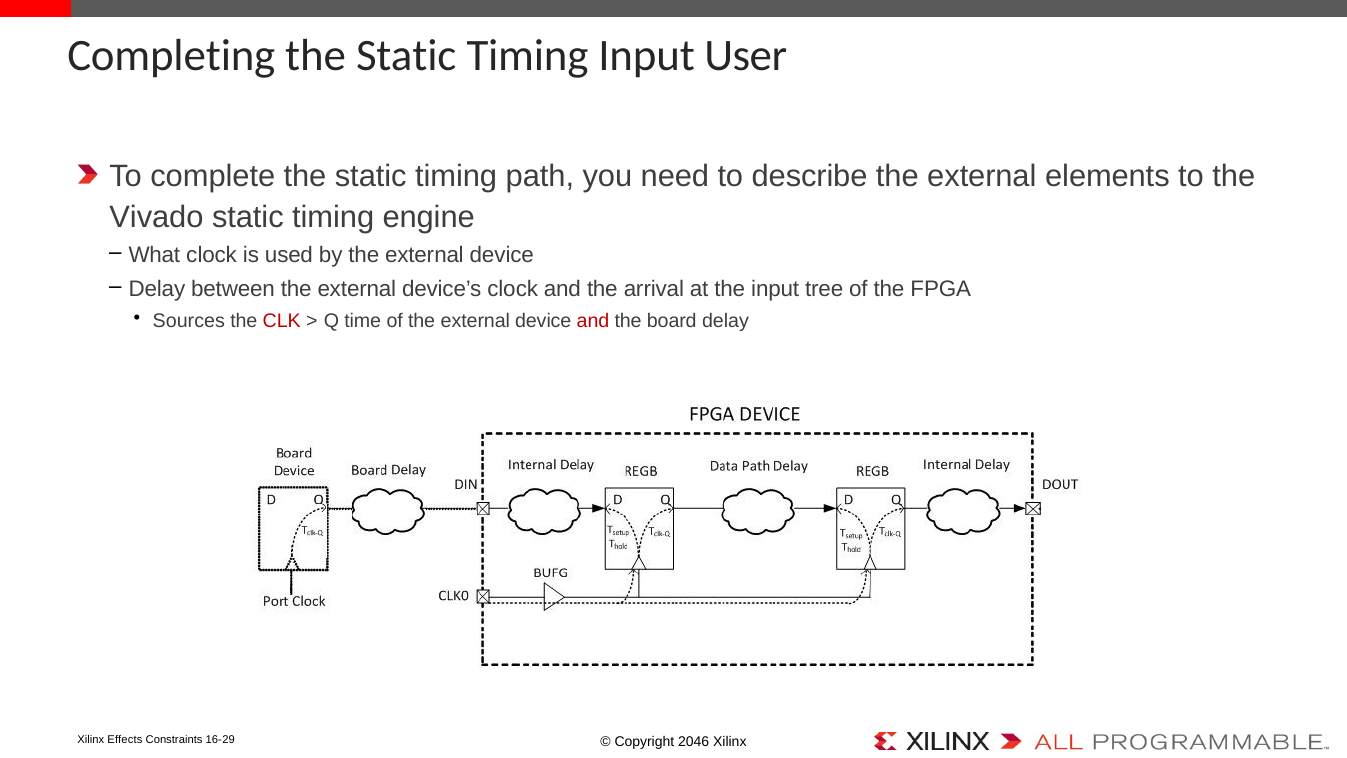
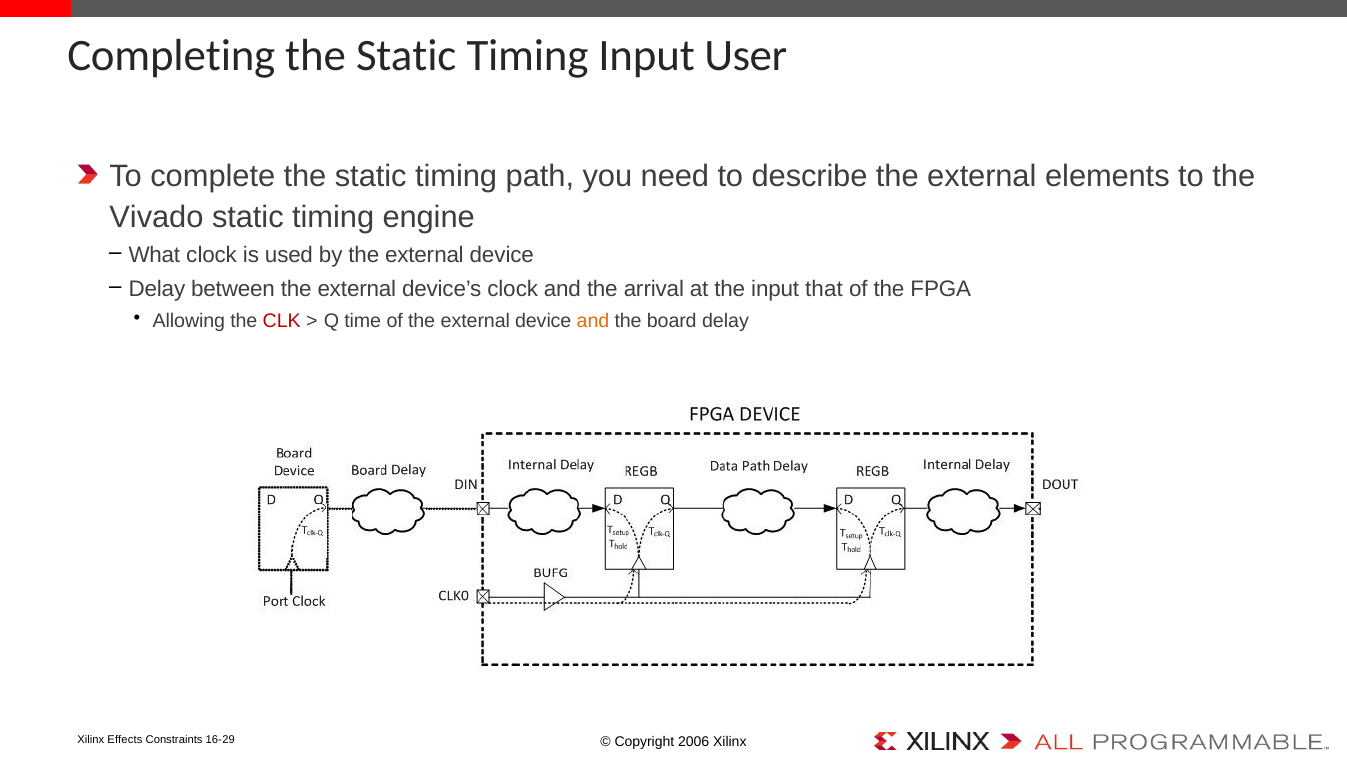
tree: tree -> that (824, 289)
Sources: Sources -> Allowing (189, 321)
and colour: red -> orange (593, 321)
2046: 2046 -> 2006 (694, 742)
